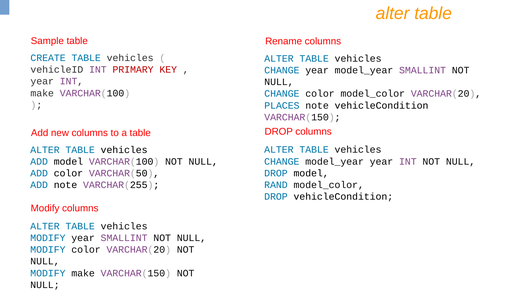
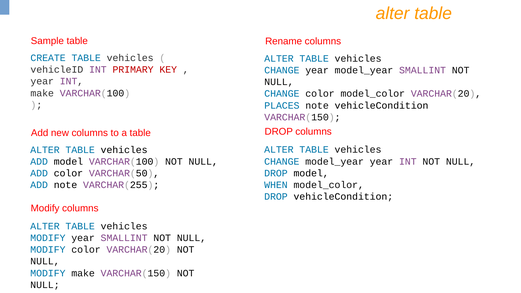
RAND: RAND -> WHEN (276, 185)
